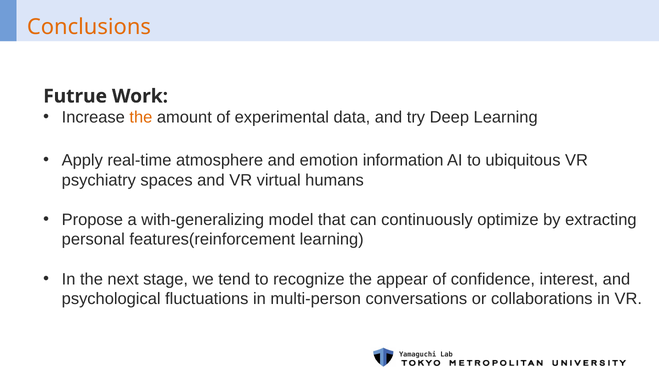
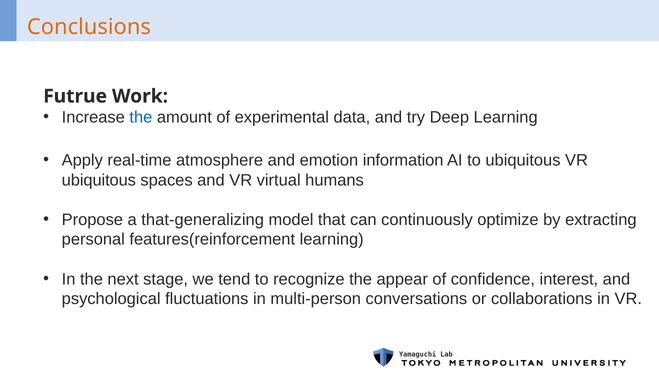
the colour: orange -> blue (141, 117)
psychiatry: psychiatry -> ubiquitous (99, 180)
with-generalizing: with-generalizing -> that-generalizing (203, 220)
